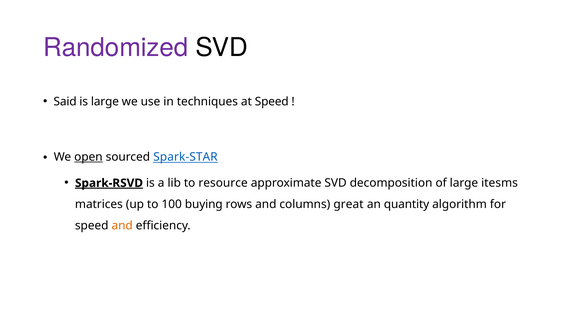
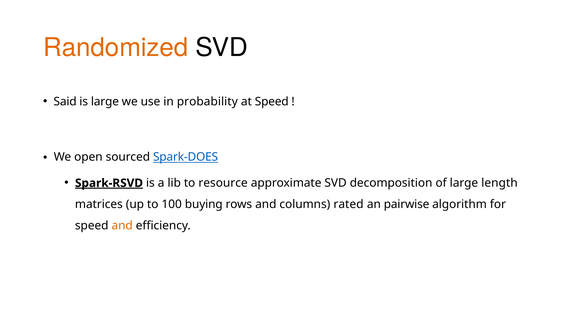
Randomized colour: purple -> orange (116, 48)
techniques: techniques -> probability (207, 102)
open underline: present -> none (88, 157)
Spark-STAR: Spark-STAR -> Spark-DOES (186, 157)
itesms: itesms -> length (499, 183)
great: great -> rated (349, 205)
quantity: quantity -> pairwise (407, 205)
